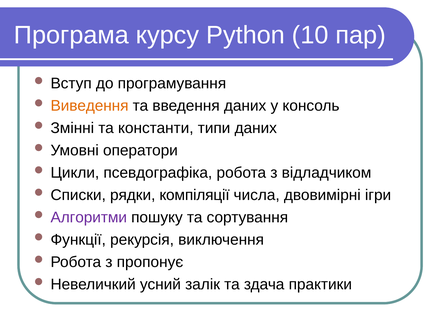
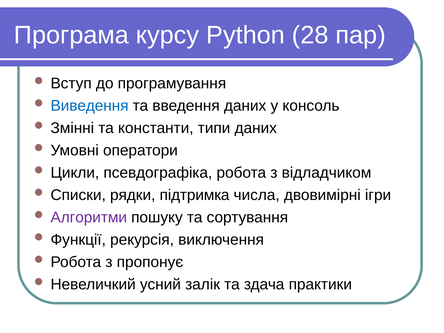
10: 10 -> 28 (310, 35)
Виведення colour: orange -> blue (90, 106)
компіляції: компіляції -> підтримка (195, 195)
